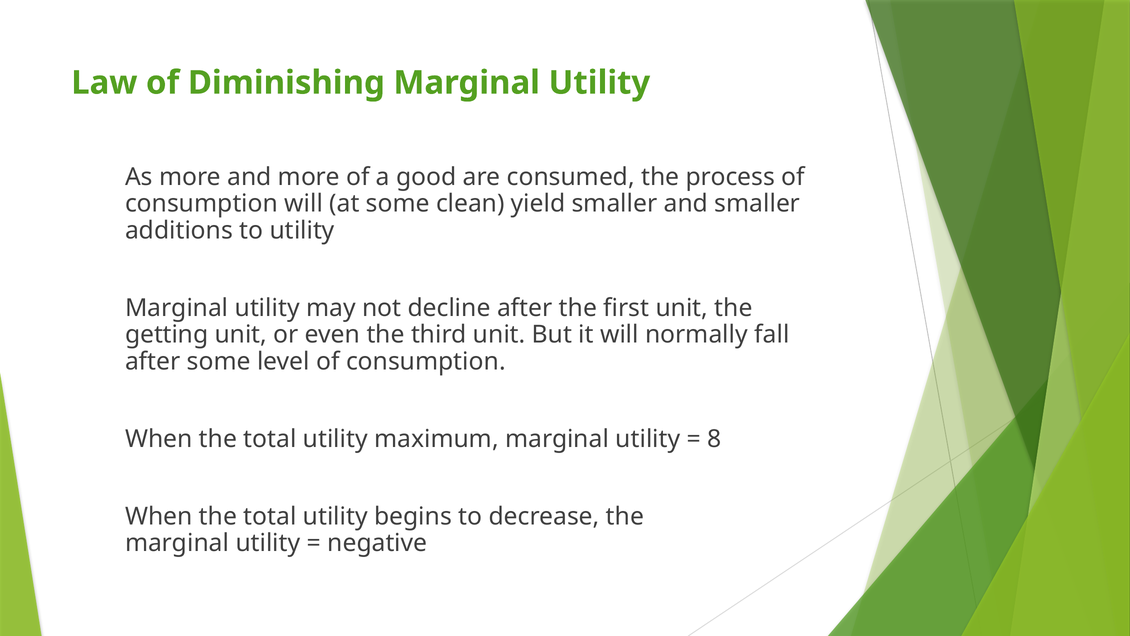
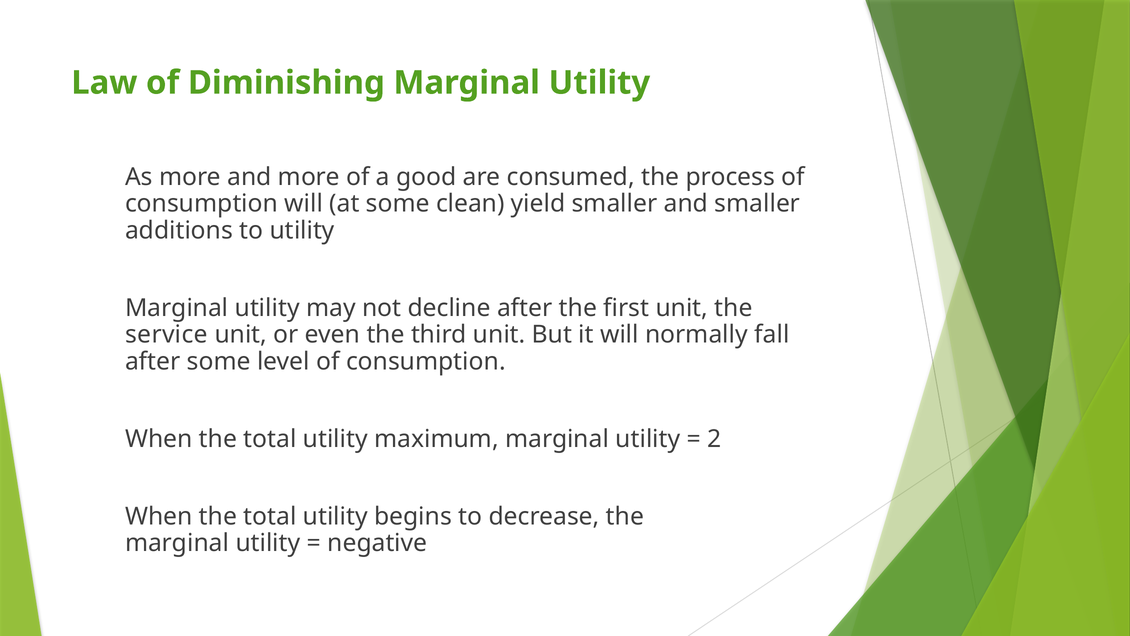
getting: getting -> service (166, 334)
8: 8 -> 2 (714, 439)
